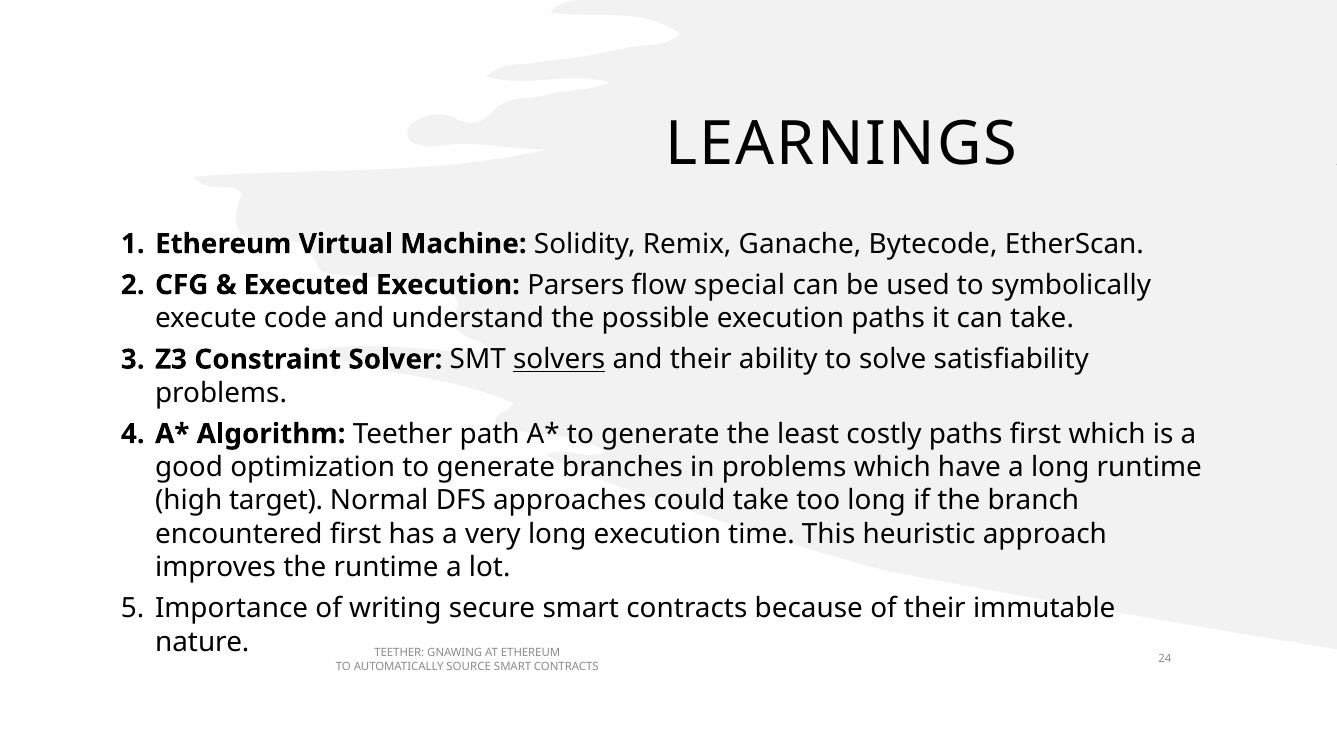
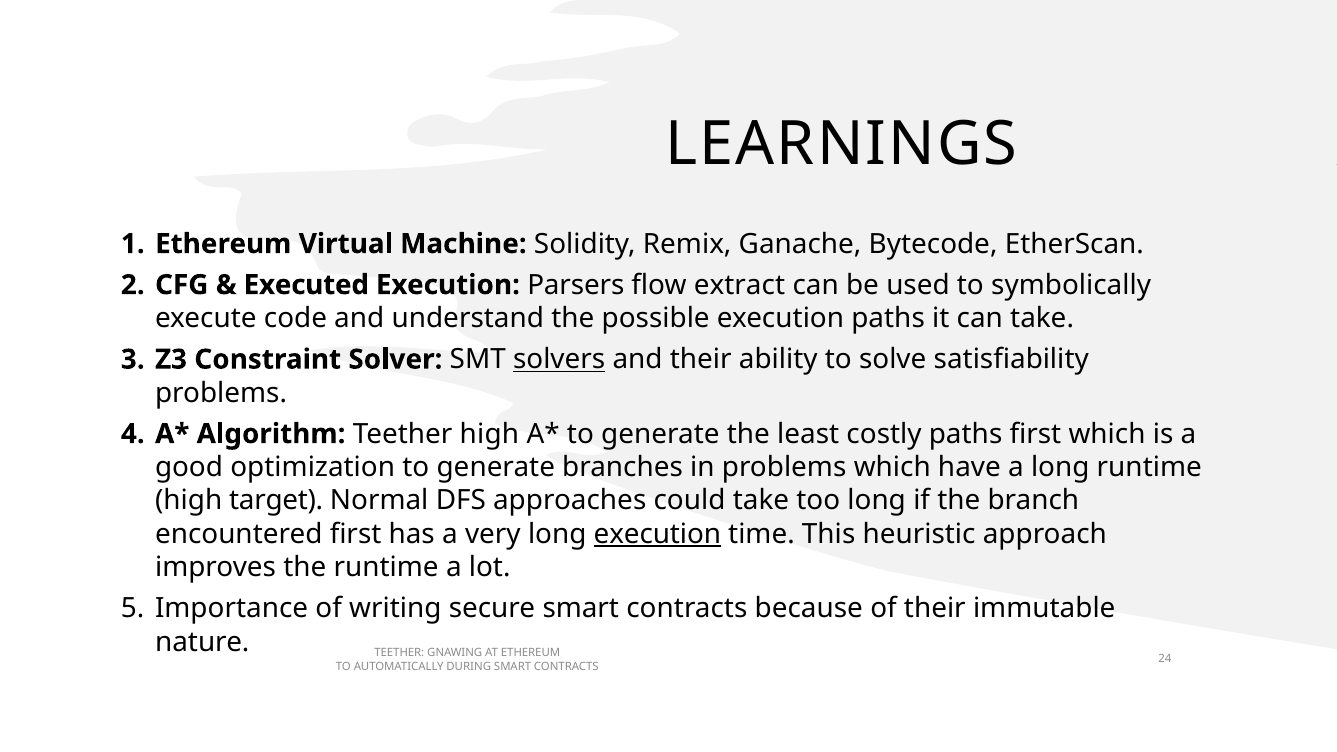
special: special -> extract (739, 285)
Teether path: path -> high (489, 434)
execution underline: none -> present (657, 534)
SOURCE: SOURCE -> DURING (469, 667)
